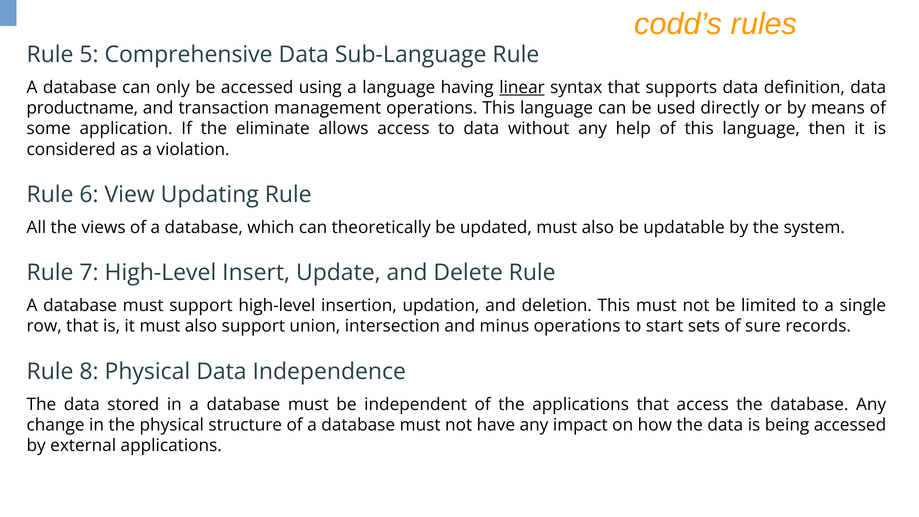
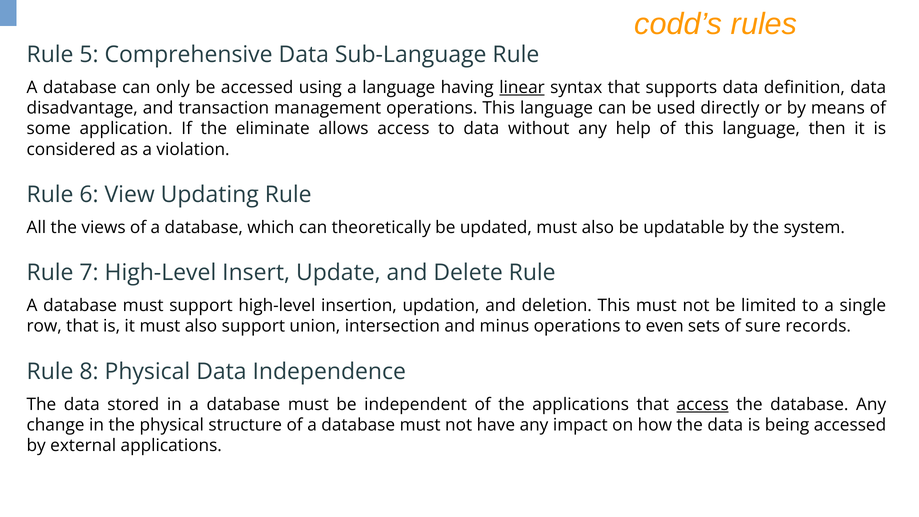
productname: productname -> disadvantage (82, 108)
start: start -> even (665, 326)
access underline: none -> present (703, 404)
